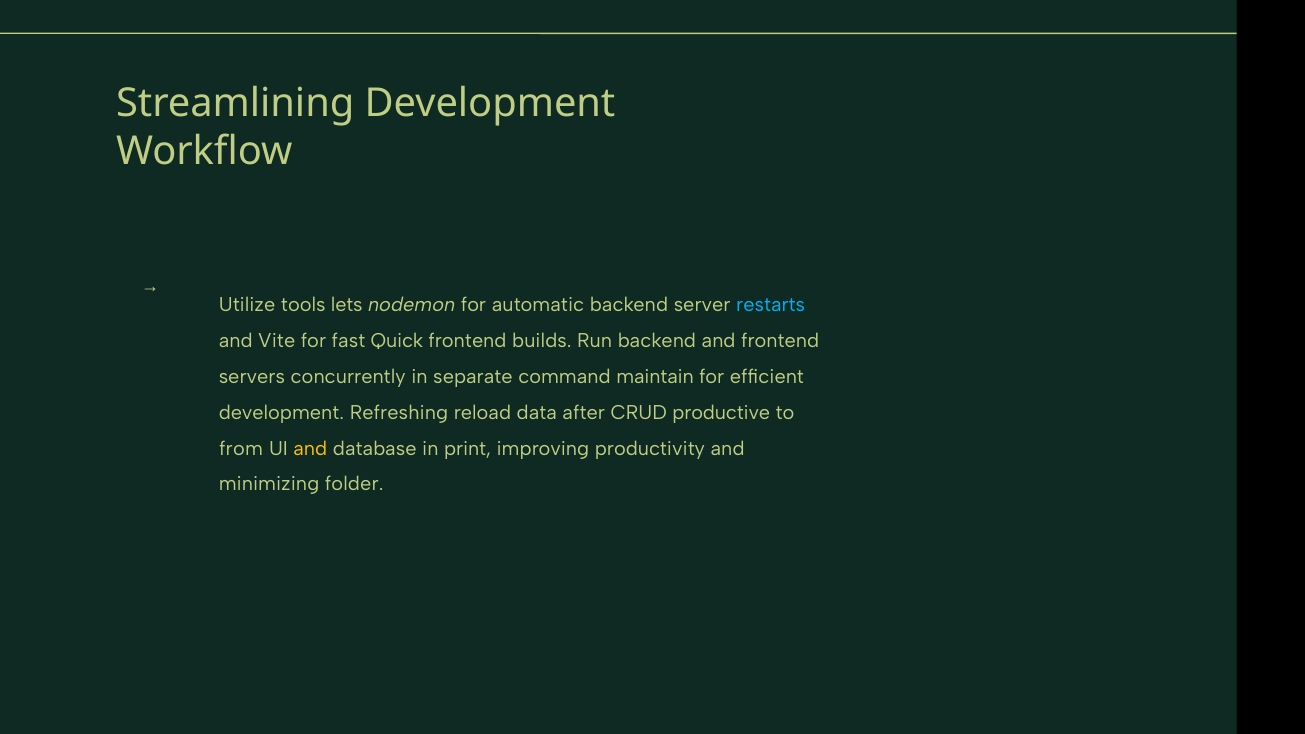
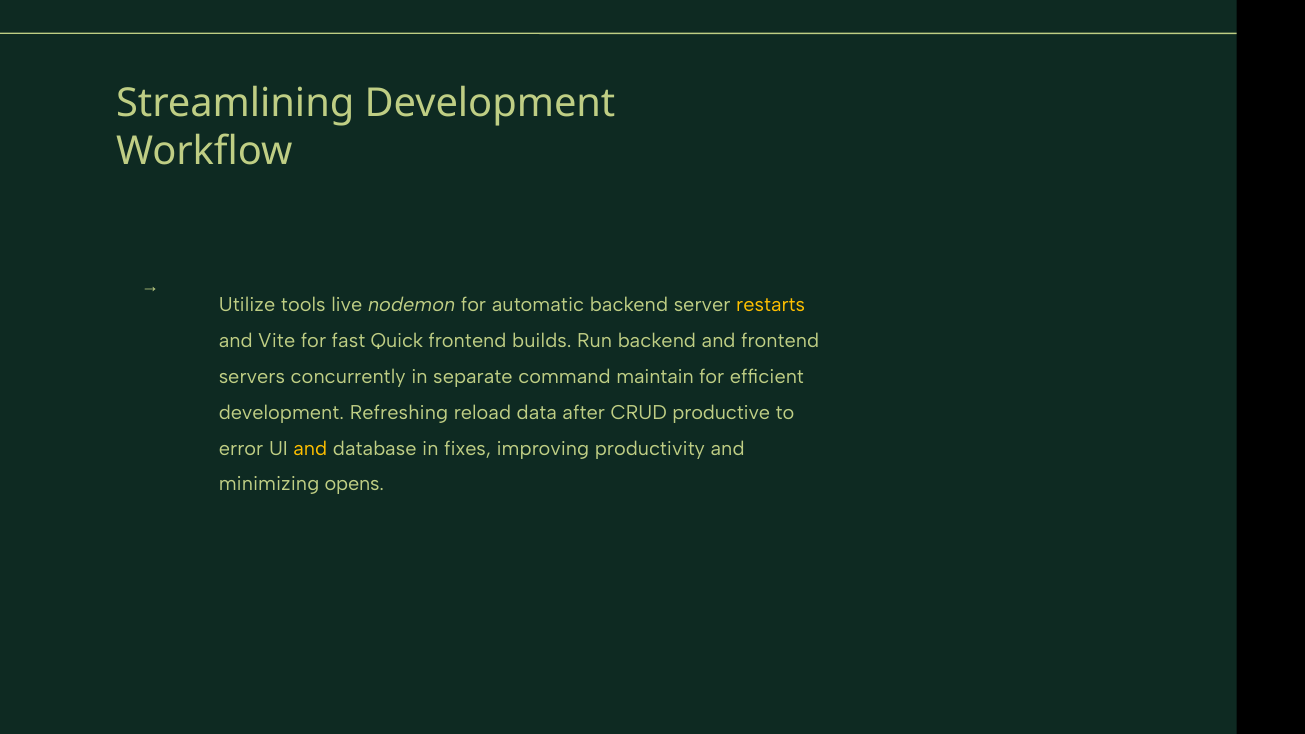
lets: lets -> live (347, 305)
restarts colour: light blue -> yellow (771, 305)
from: from -> error (241, 448)
print: print -> fixes (468, 448)
folder: folder -> opens (354, 484)
